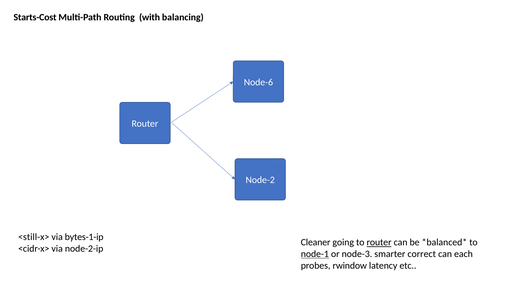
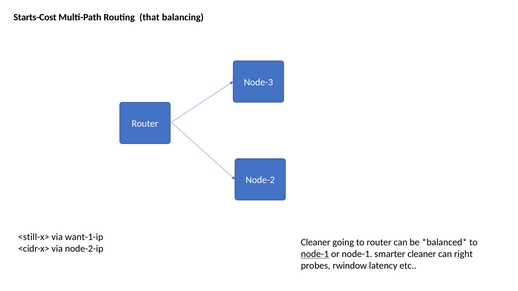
with: with -> that (149, 17)
Node-6: Node-6 -> Node-3 (258, 82)
bytes-1-ip: bytes-1-ip -> want-1-ip (84, 237)
router underline: present -> none (379, 243)
or node-3: node-3 -> node-1 (357, 254)
smarter correct: correct -> cleaner (422, 254)
each: each -> right (463, 254)
